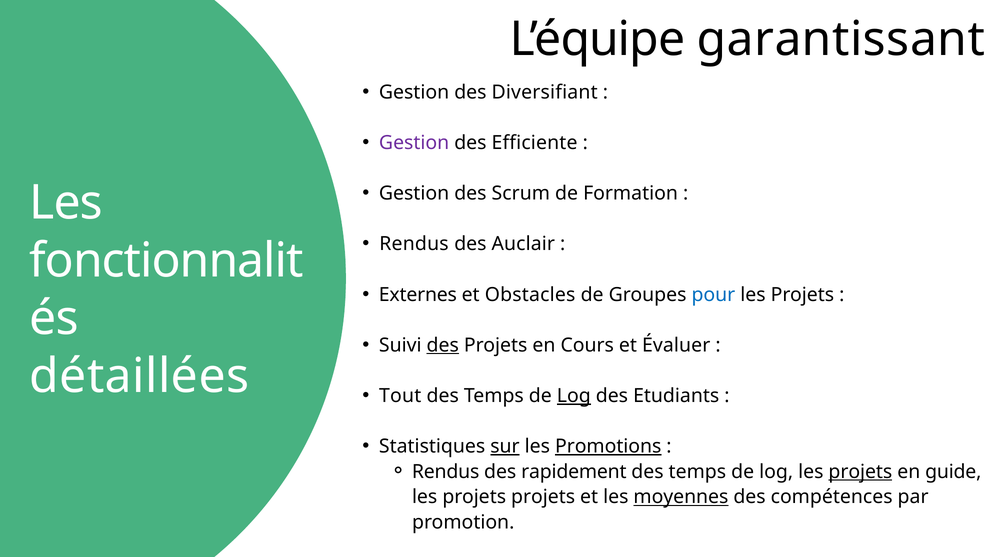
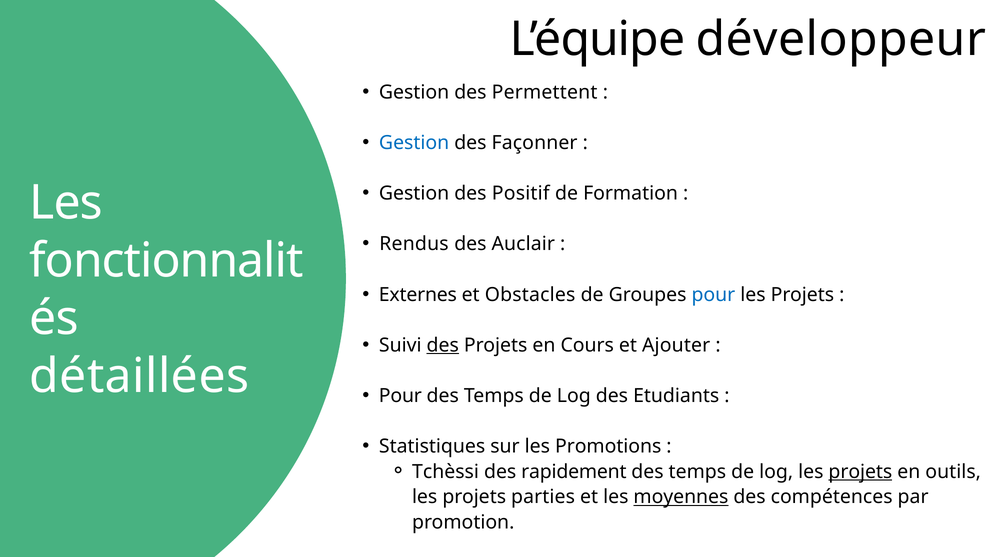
garantissant: garantissant -> développeur (841, 39)
Diversifiant: Diversifiant -> Permettent (545, 92)
Gestion colour: purple -> blue (414, 143)
Efficiente: Efficiente -> Façonner (535, 143)
Scrum: Scrum -> Positif (521, 193)
Évaluer: Évaluer -> Ajouter (676, 345)
Tout: Tout -> Pour (400, 396)
Log underline: present -> none (574, 396)
sur underline: present -> none (505, 446)
Promotions underline: present -> none (608, 446)
Rendus: Rendus -> Tchèssi (446, 472)
guide: guide -> outils (953, 472)
projets projets: projets -> parties (543, 497)
